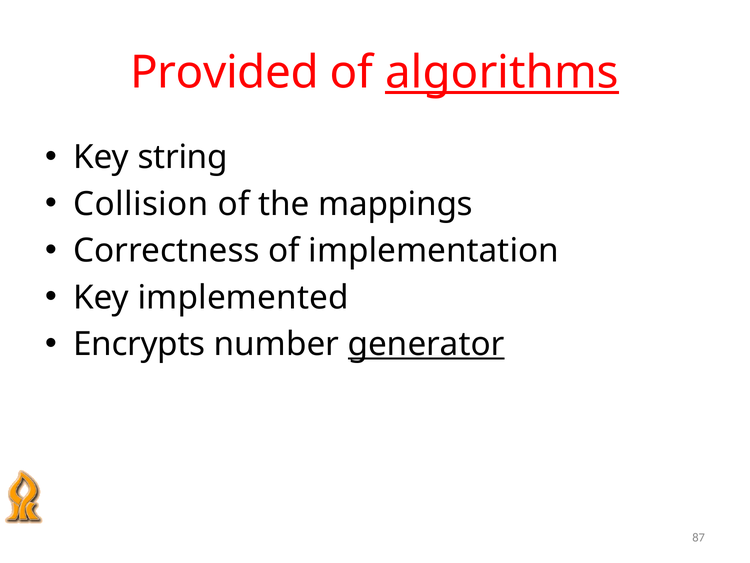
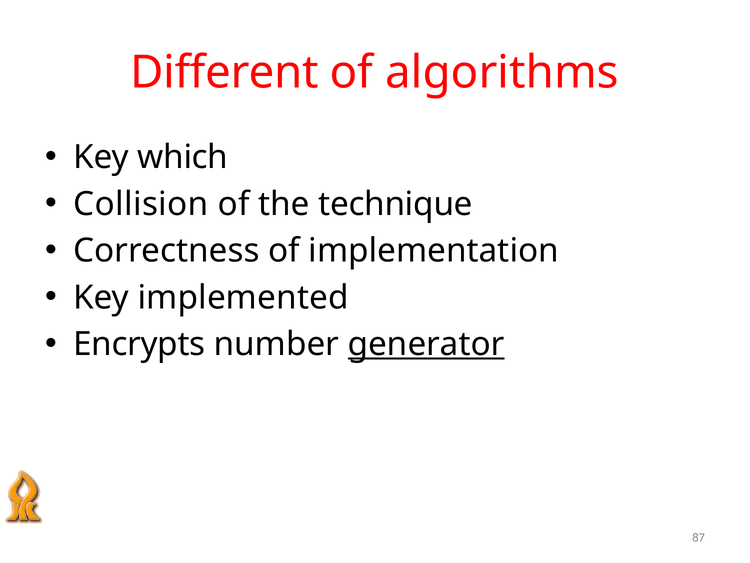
Provided: Provided -> Different (224, 73)
algorithms underline: present -> none (502, 73)
string: string -> which (183, 157)
mappings: mappings -> technique (395, 204)
